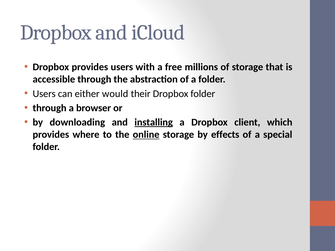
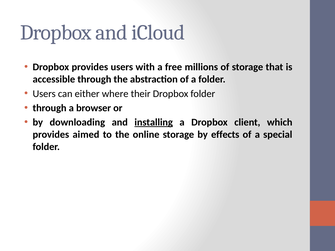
would: would -> where (115, 94)
where: where -> aimed (86, 135)
online underline: present -> none (146, 135)
